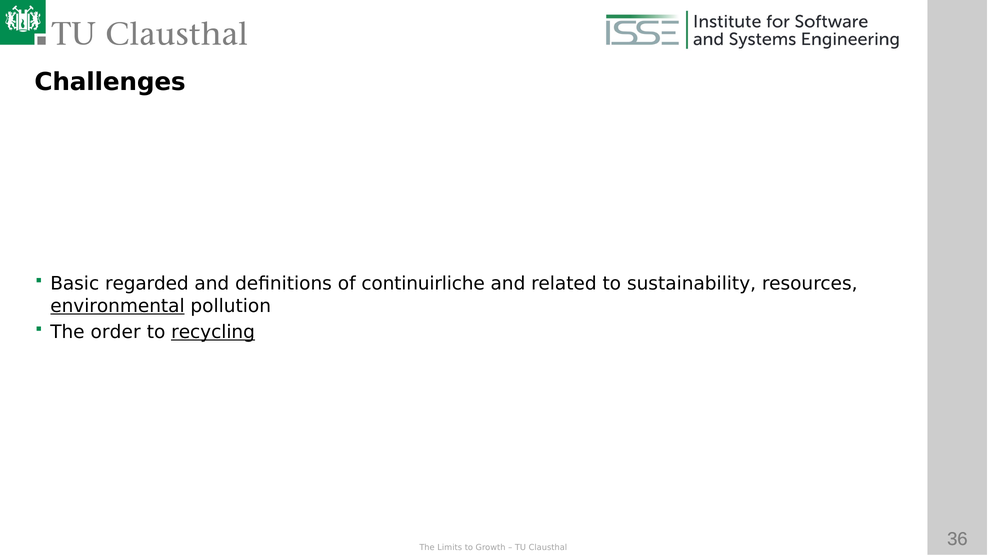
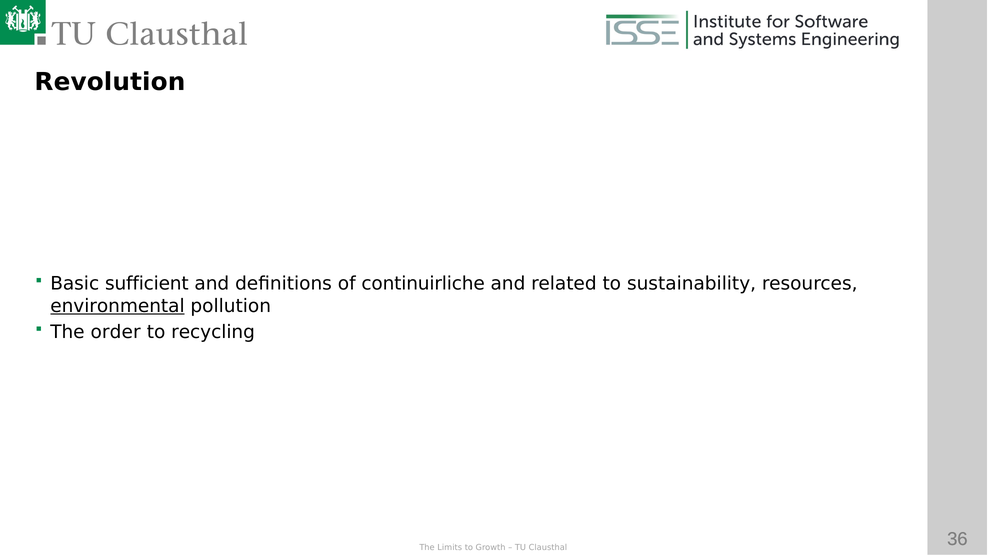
Challenges: Challenges -> Revolution (110, 82)
regarded: regarded -> sufficient (147, 284)
recycling underline: present -> none (213, 332)
